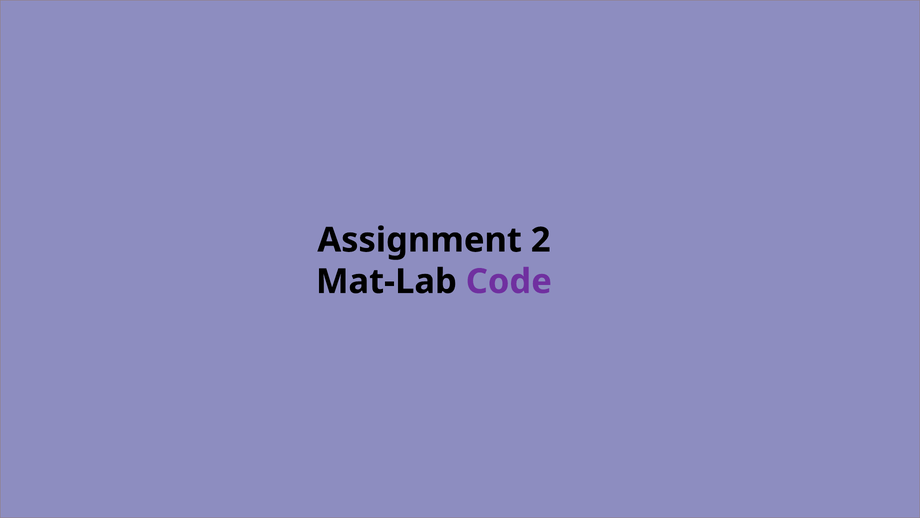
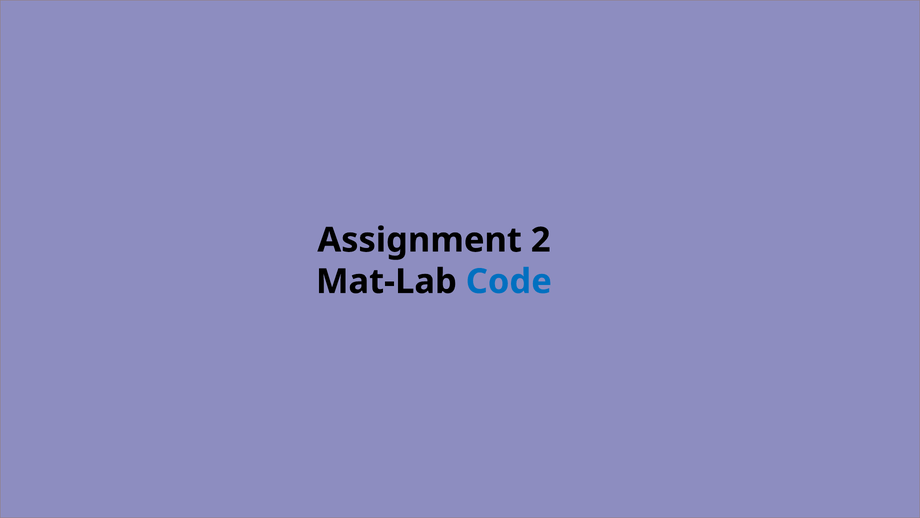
Code colour: purple -> blue (509, 281)
